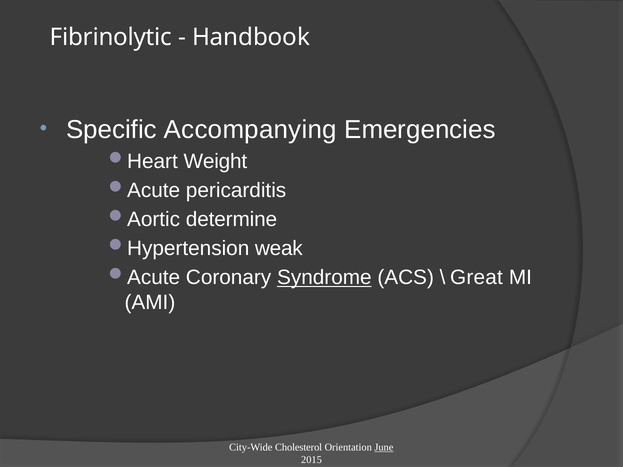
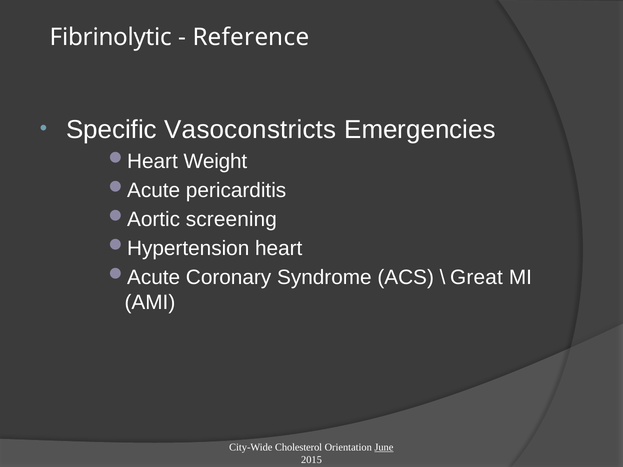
Handbook: Handbook -> Reference (251, 37)
Accompanying: Accompanying -> Vasoconstricts (250, 130)
determine: determine -> screening (231, 219)
weak: weak -> heart (279, 249)
Syndrome underline: present -> none (324, 278)
